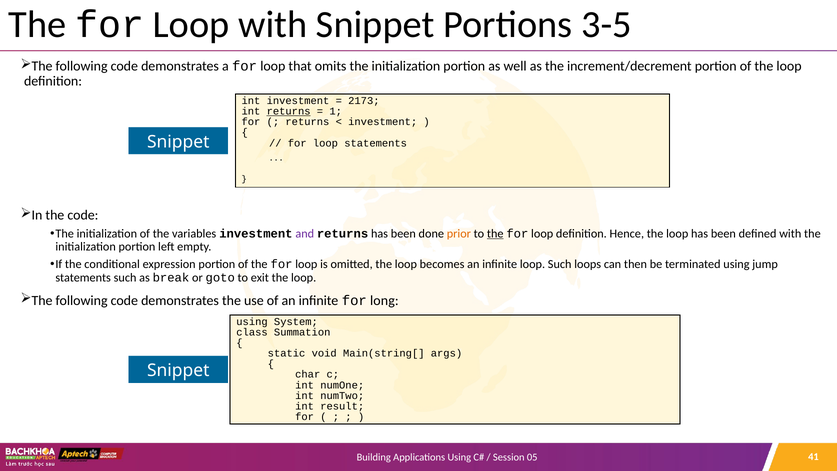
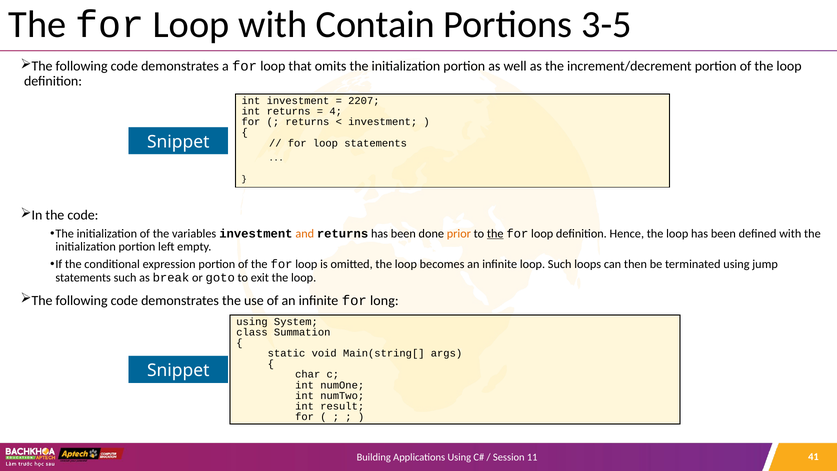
with Snippet: Snippet -> Contain (375, 25)
2173: 2173 -> 2207 (364, 101)
returns underline: present -> none (289, 111)
1: 1 -> 4 (336, 111)
and colour: purple -> orange (305, 234)
05: 05 -> 11 (532, 457)
